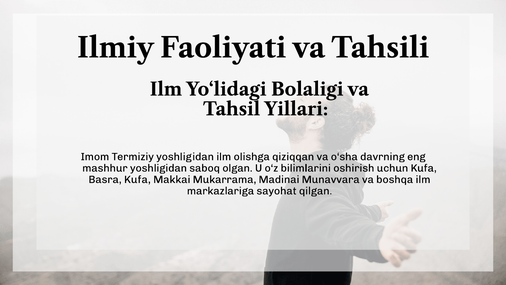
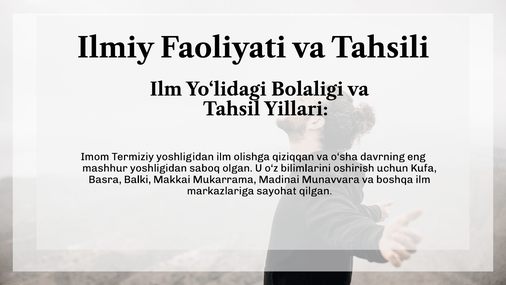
Basra Kufa: Kufa -> Balki (137, 179)
